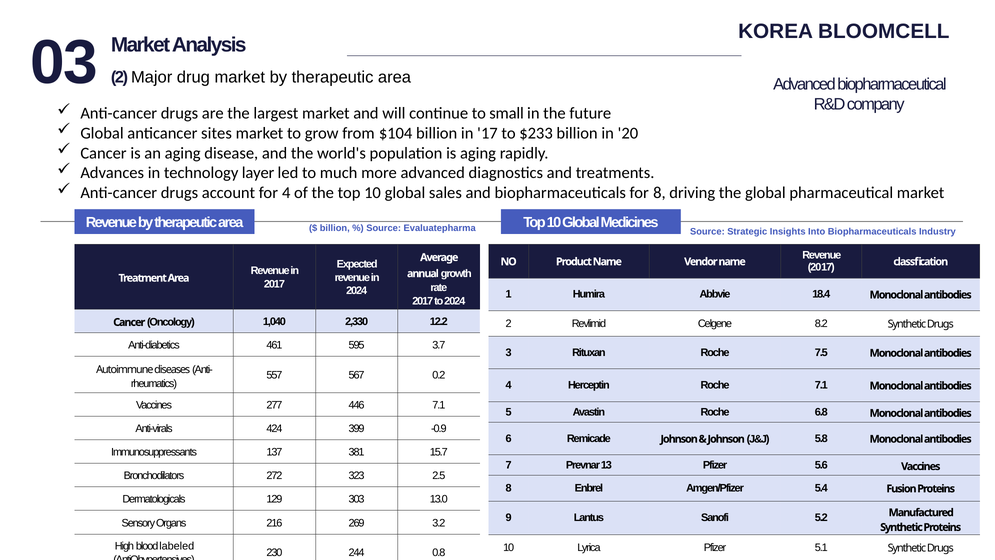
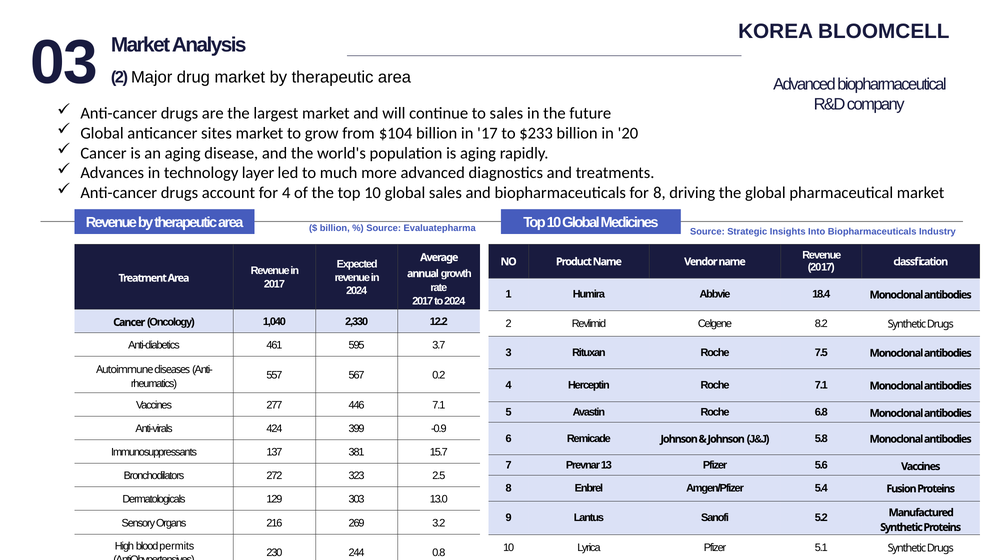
to small: small -> sales (506, 113)
labeled: labeled -> permits (177, 546)
